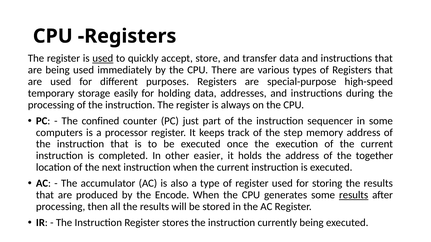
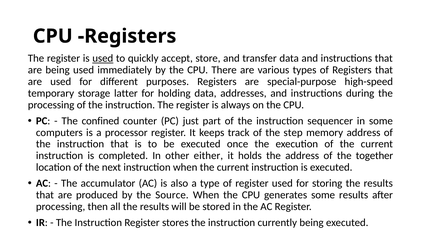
easily: easily -> latter (126, 93)
easier: easier -> either (208, 156)
Encode: Encode -> Source (172, 195)
results underline: present -> none (354, 195)
